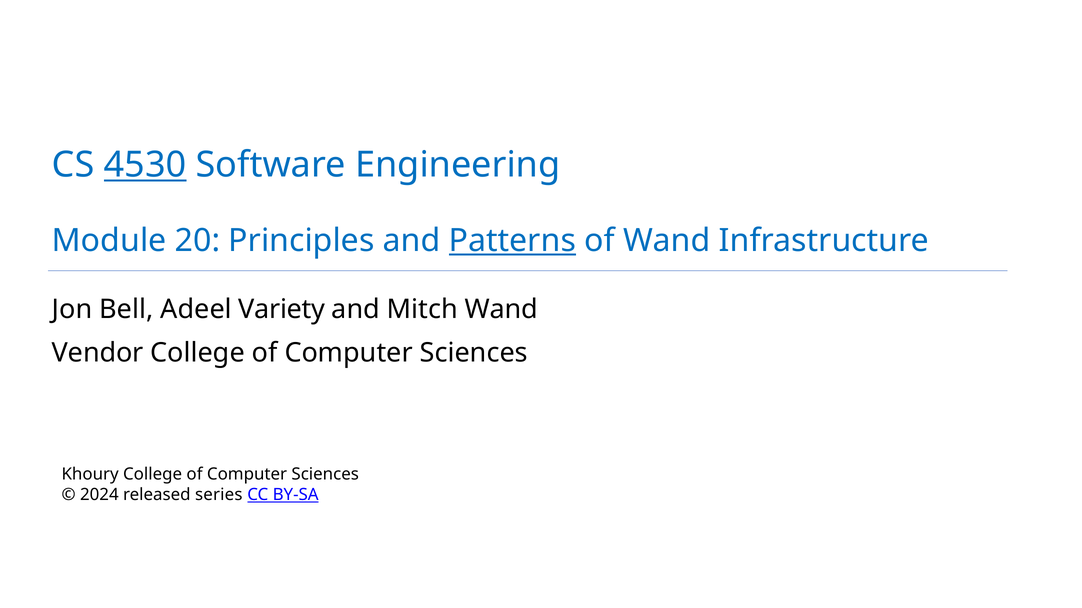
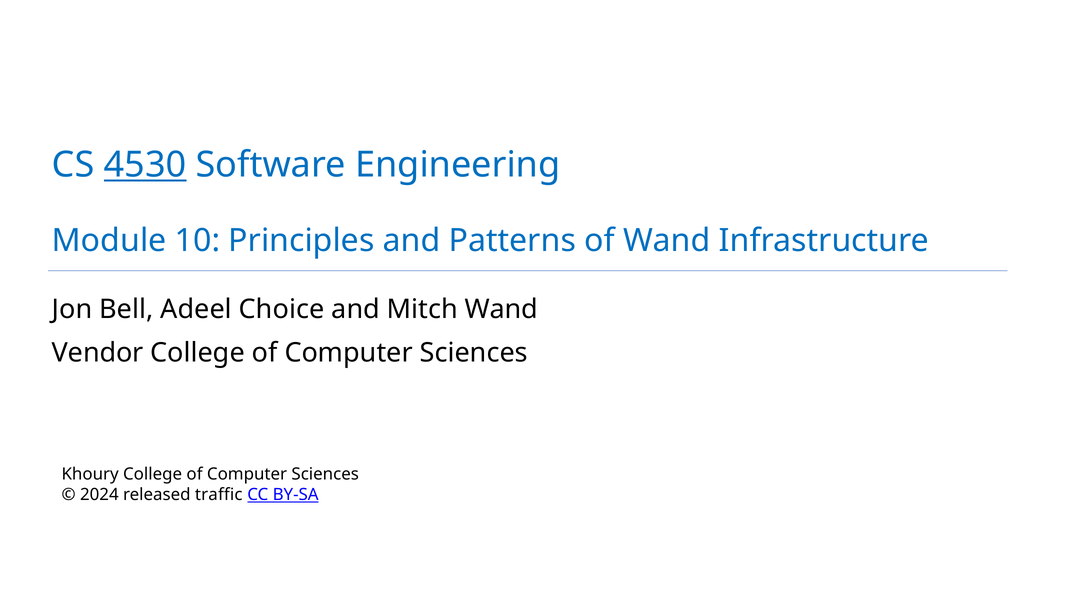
20: 20 -> 10 (197, 241)
Patterns underline: present -> none (512, 241)
Variety: Variety -> Choice (282, 310)
series: series -> traffic (219, 495)
